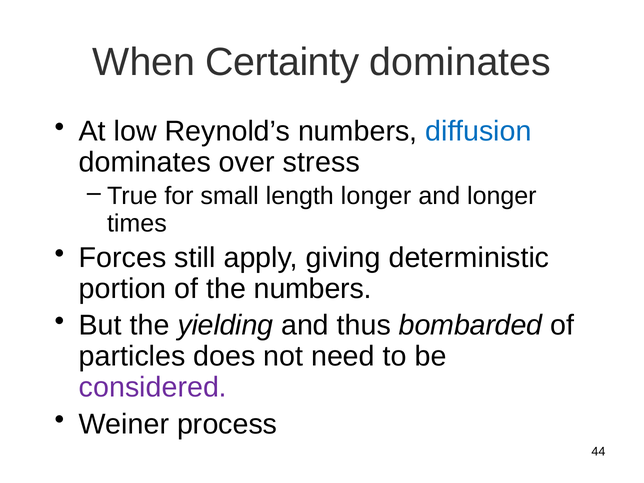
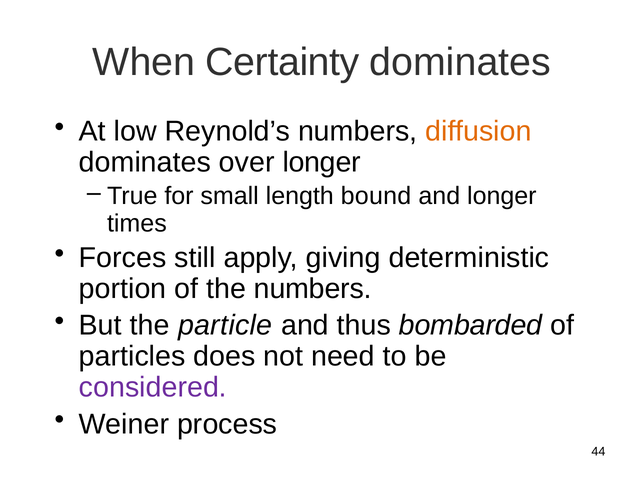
diffusion colour: blue -> orange (478, 131)
over stress: stress -> longer (322, 162)
length longer: longer -> bound (376, 196)
yielding: yielding -> particle (225, 326)
